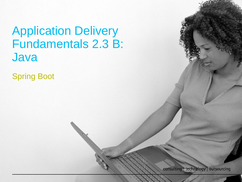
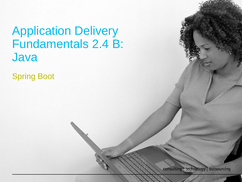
2.3: 2.3 -> 2.4 (100, 44)
